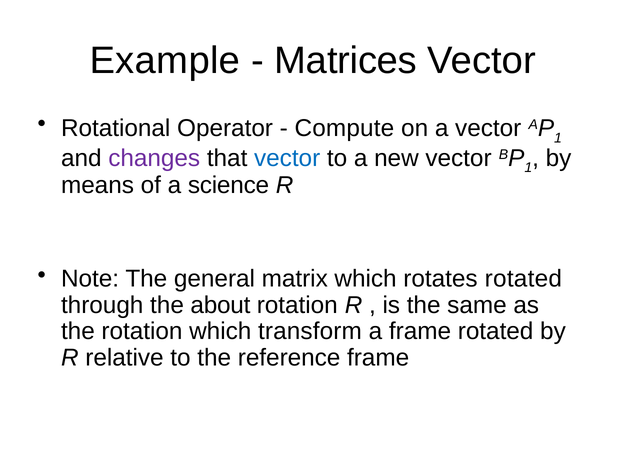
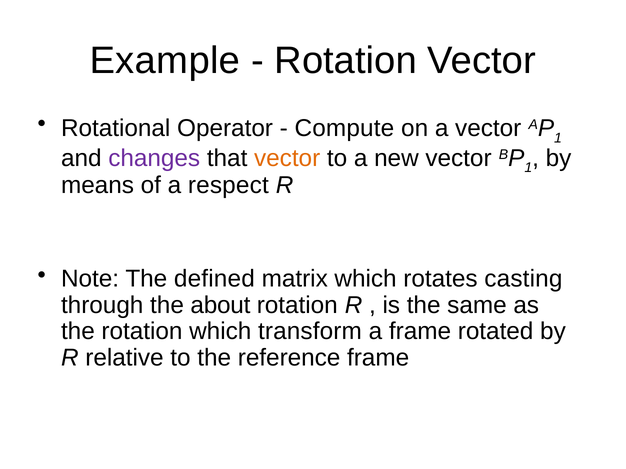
Matrices: Matrices -> Rotation (346, 61)
vector colour: blue -> orange (287, 158)
science: science -> respect (228, 186)
general: general -> defined (214, 279)
rotates rotated: rotated -> casting (523, 279)
